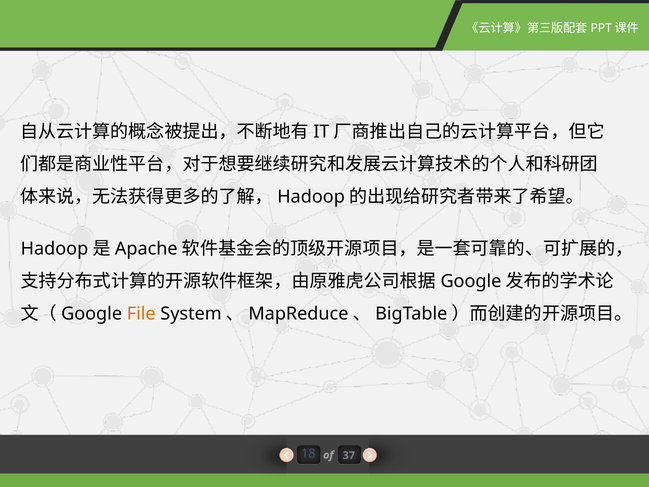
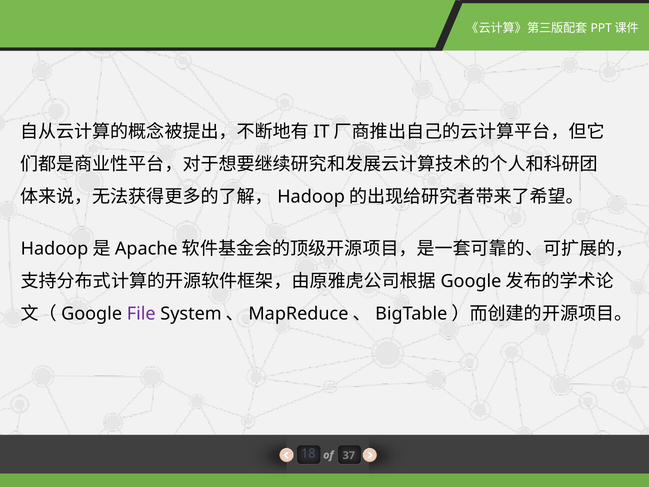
File colour: orange -> purple (141, 314)
